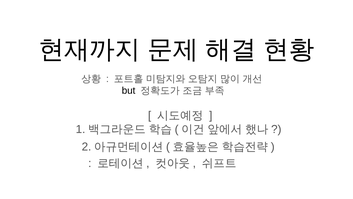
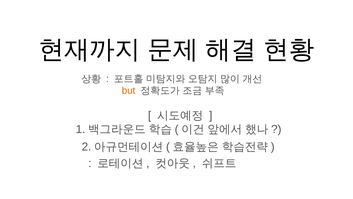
but colour: black -> orange (129, 91)
